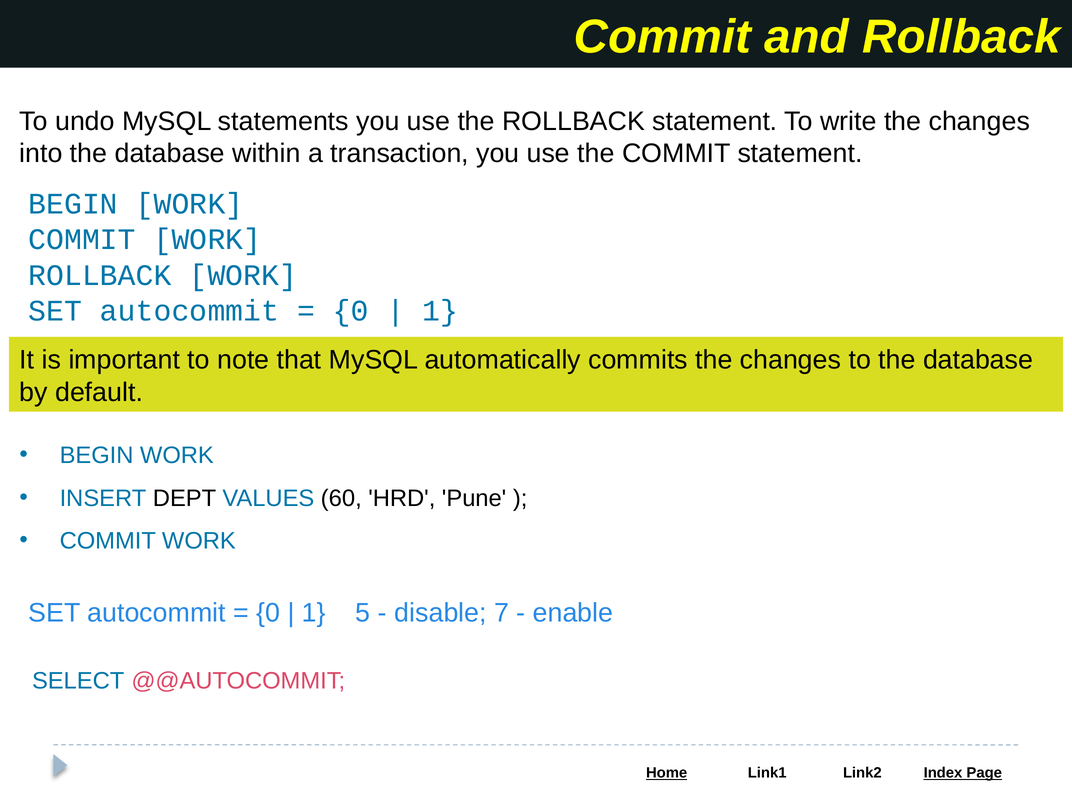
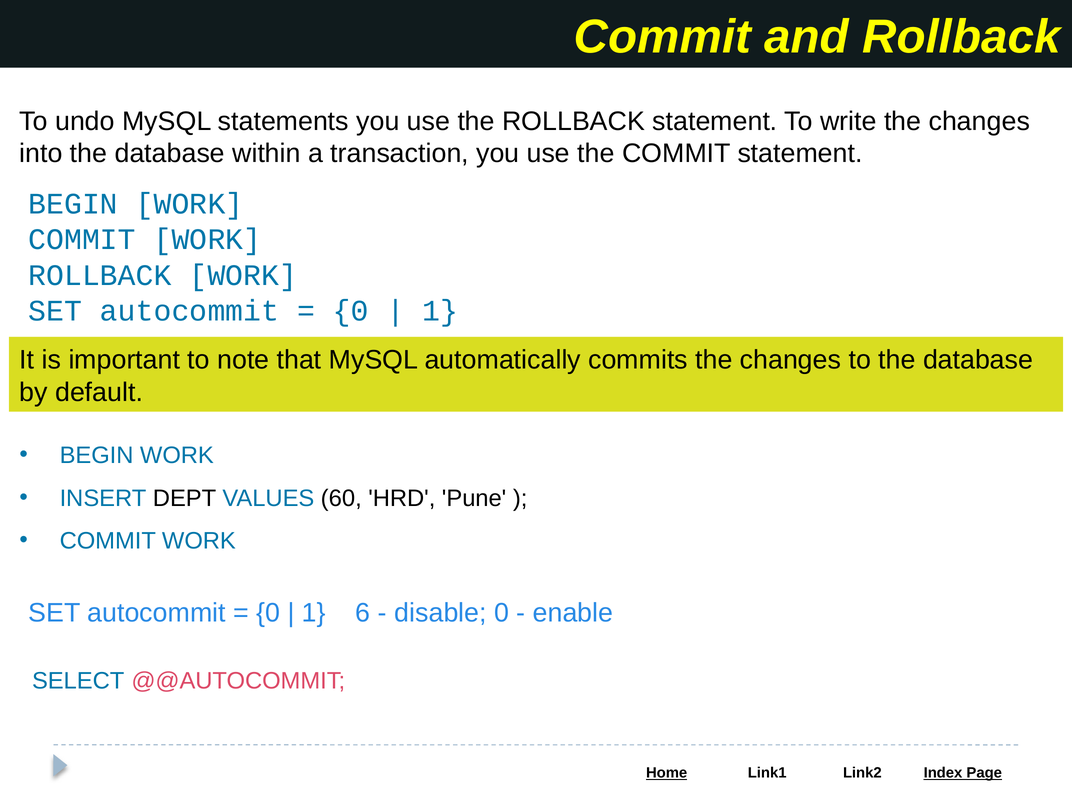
5: 5 -> 6 (363, 613)
disable 7: 7 -> 0 (501, 613)
